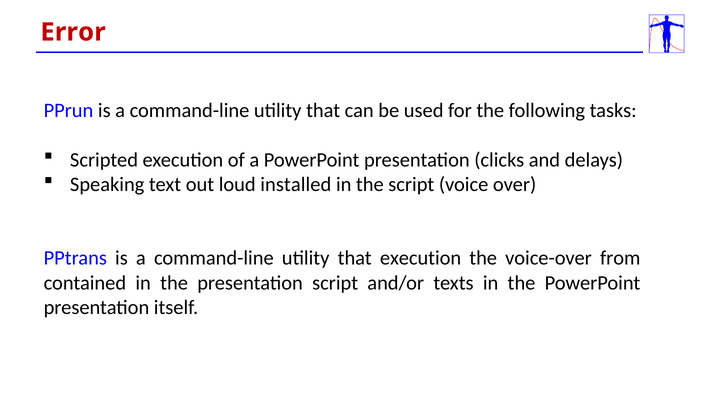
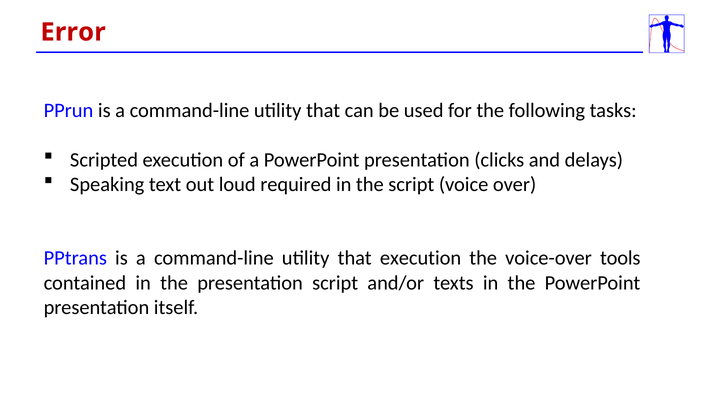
installed: installed -> required (296, 184)
from: from -> tools (620, 258)
